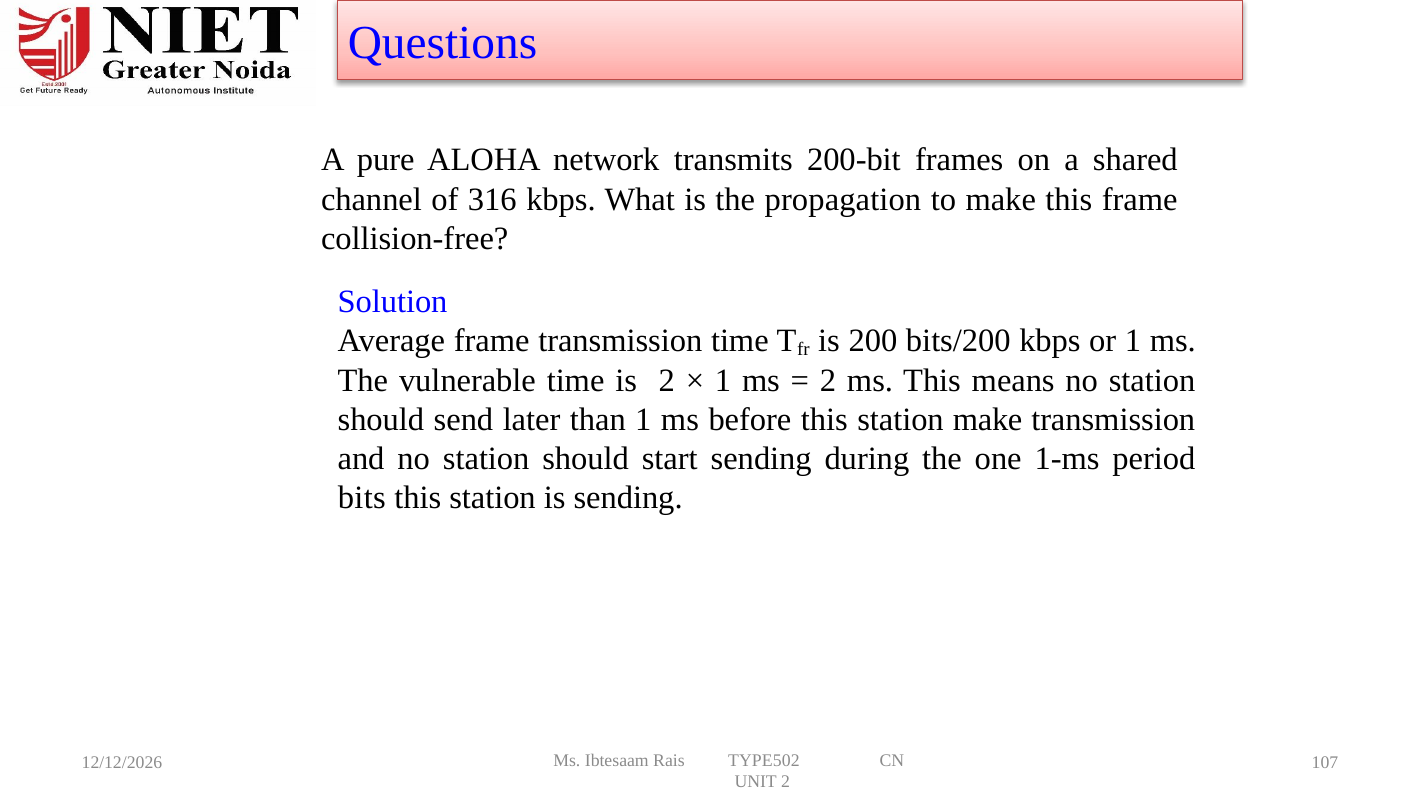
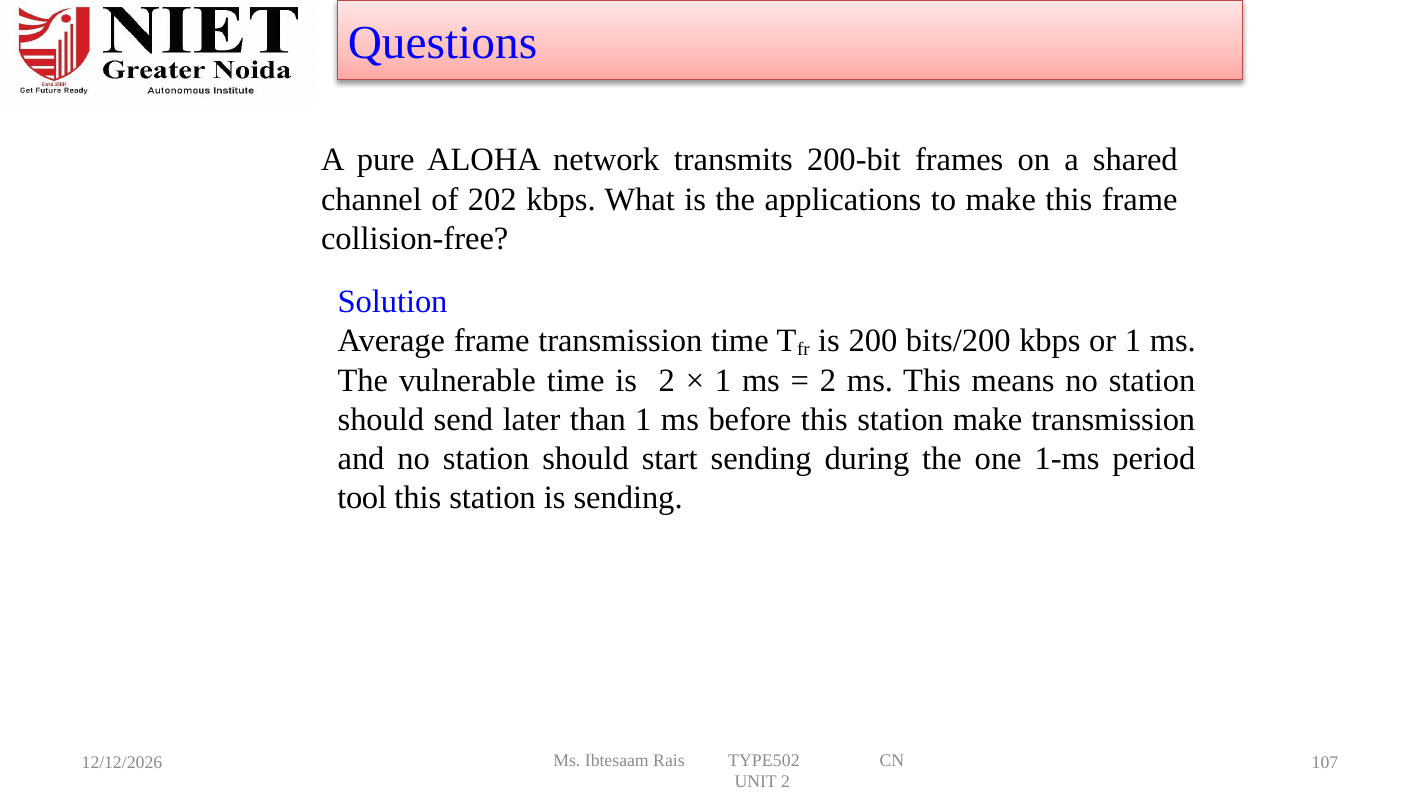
316: 316 -> 202 (492, 199)
propagation: propagation -> applications (843, 199)
bits: bits -> tool (362, 498)
